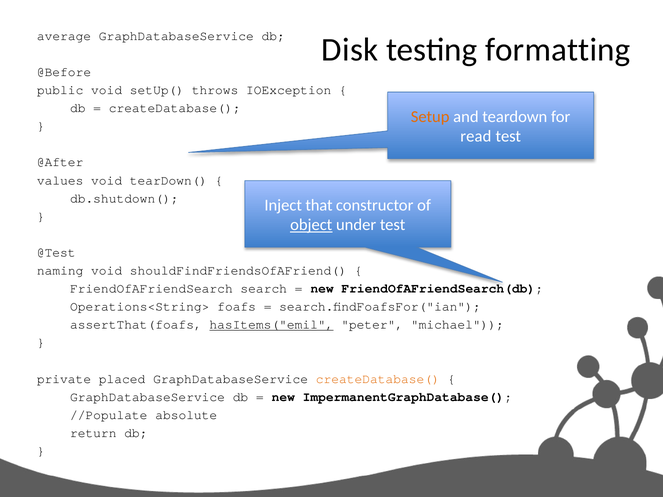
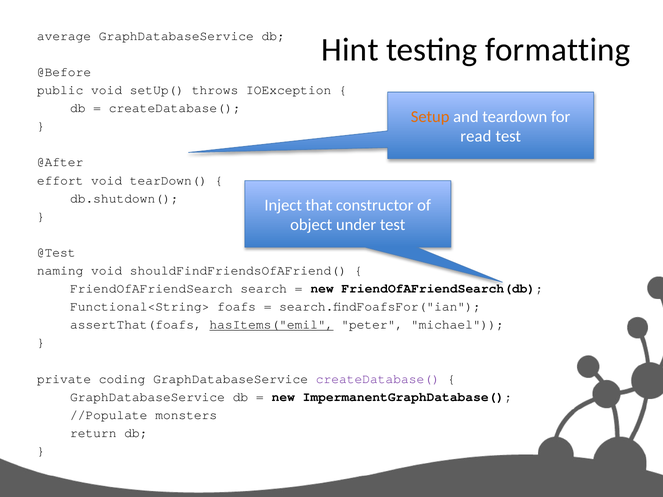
Disk: Disk -> Hint (350, 50)
values: values -> effort (60, 180)
object underline: present -> none (311, 225)
Operations<String>: Operations<String> -> Functional<String> (140, 307)
placed: placed -> coding (122, 379)
createDatabase( colour: orange -> purple (378, 379)
absolute: absolute -> monsters (186, 415)
